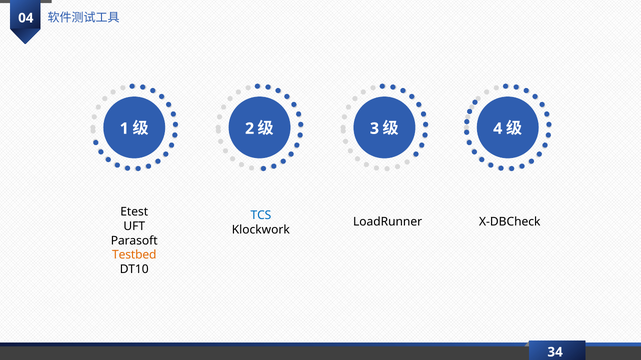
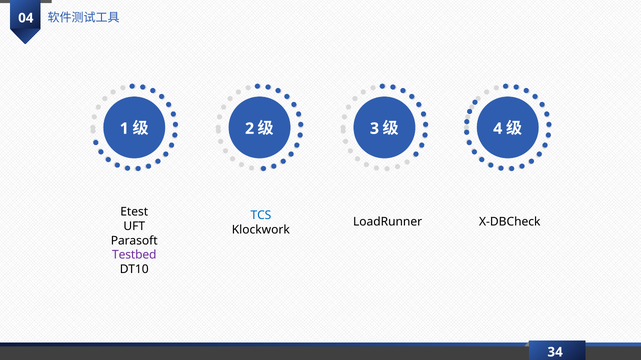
Testbed colour: orange -> purple (134, 255)
